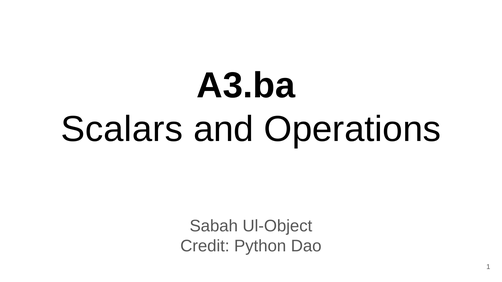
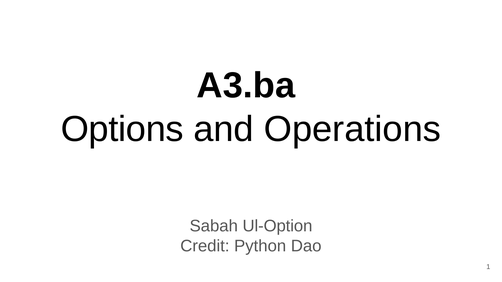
Scalars: Scalars -> Options (122, 129)
Ul-Object: Ul-Object -> Ul-Option (277, 226)
